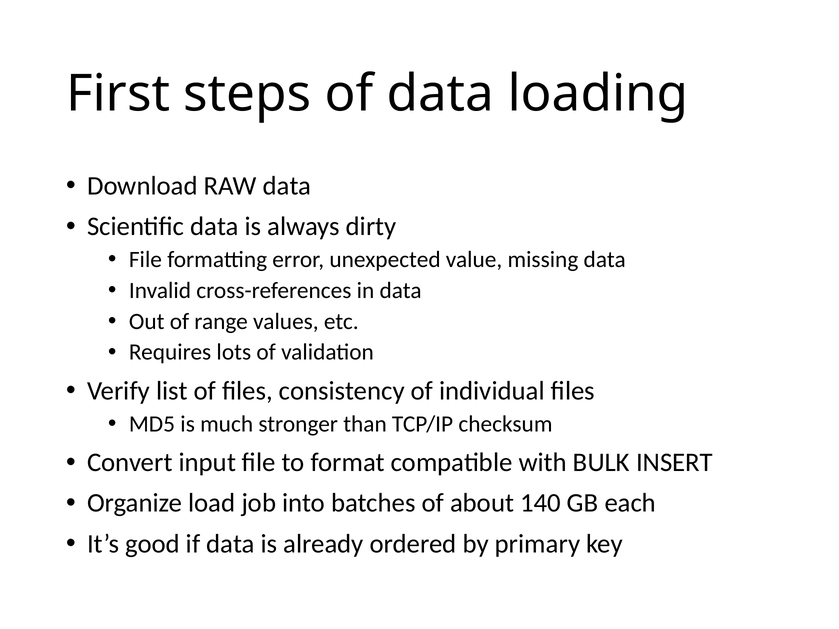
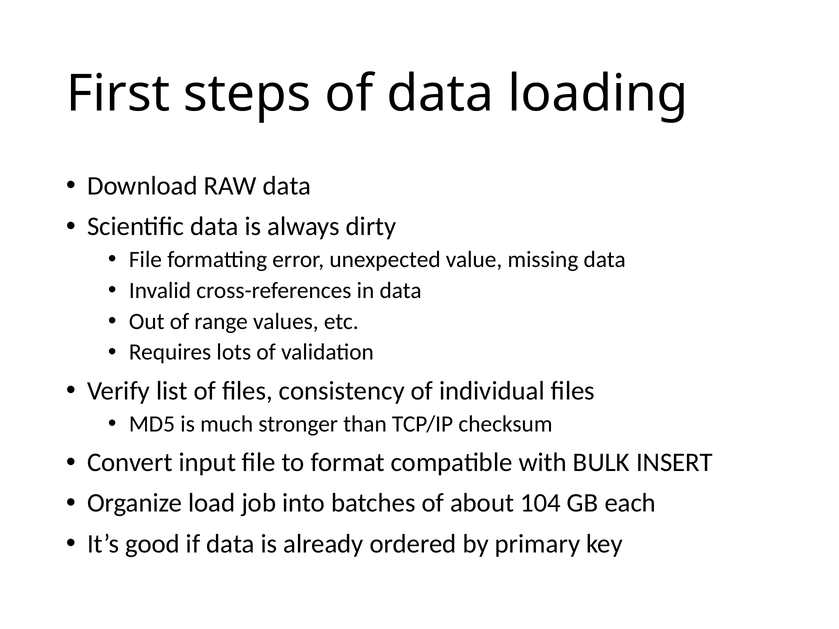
140: 140 -> 104 (540, 503)
